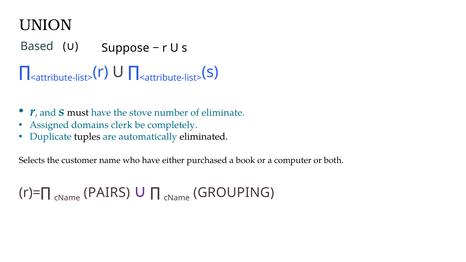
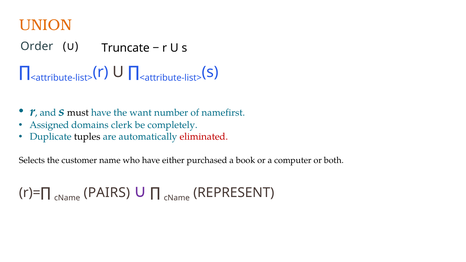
UNION colour: black -> orange (45, 25)
Suppose: Suppose -> Truncate (126, 48)
Based: Based -> Order (37, 46)
stove: stove -> want (141, 113)
eliminate: eliminate -> namefirst (223, 113)
eliminated colour: black -> red (204, 137)
GROUPING: GROUPING -> REPRESENT (234, 193)
